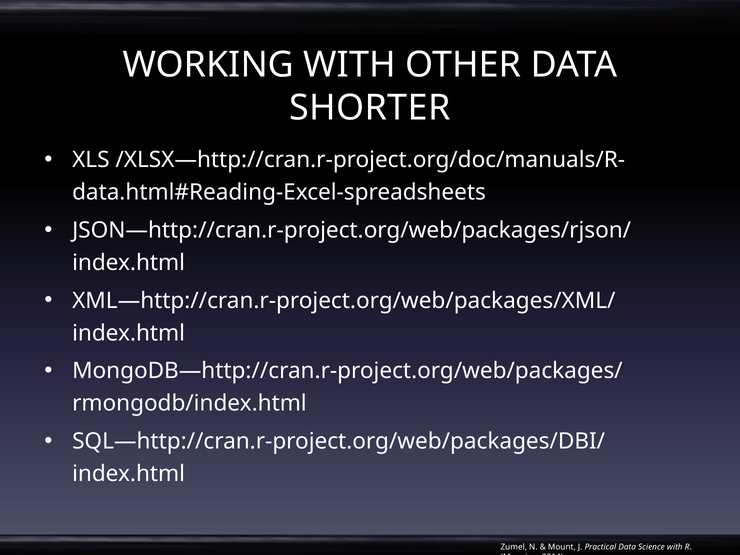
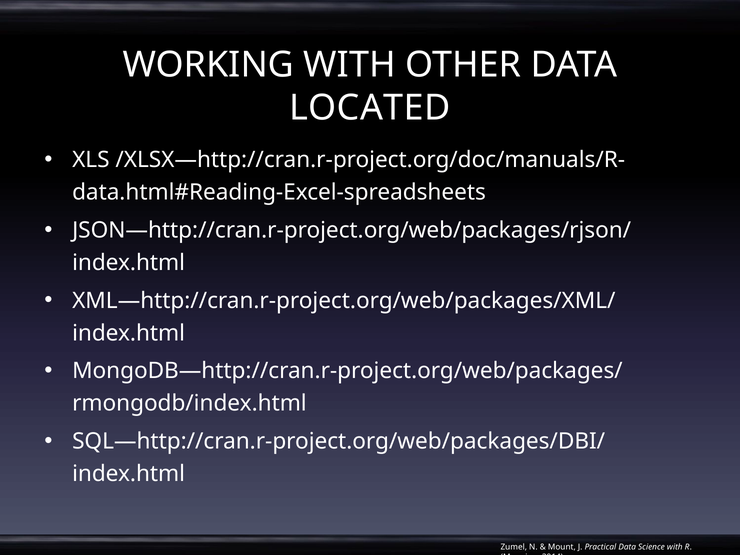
SHORTER: SHORTER -> LOCATED (370, 108)
